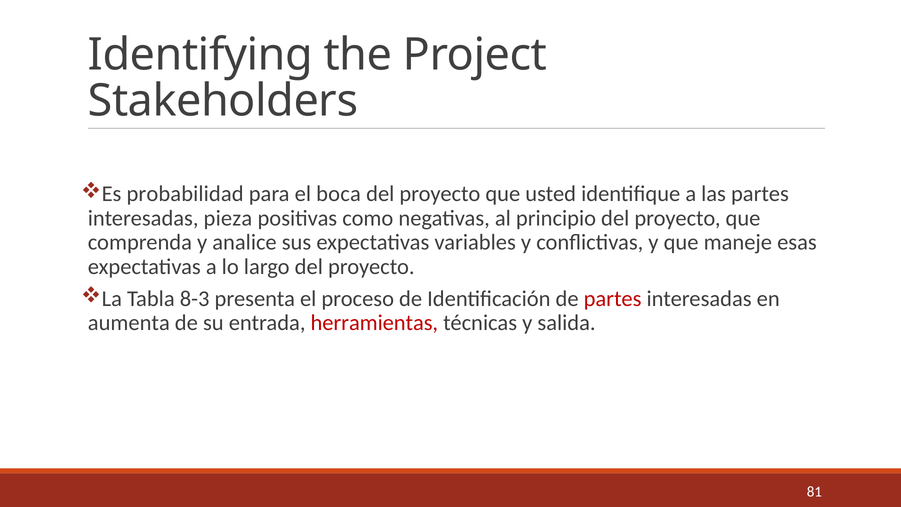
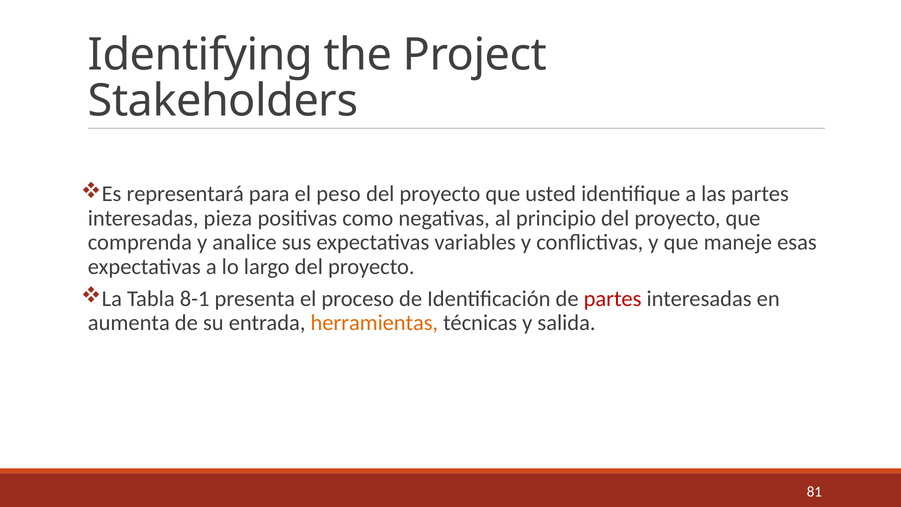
probabilidad: probabilidad -> representará (185, 194)
boca: boca -> peso (338, 194)
8-3: 8-3 -> 8-1 (195, 299)
herramientas colour: red -> orange (374, 323)
